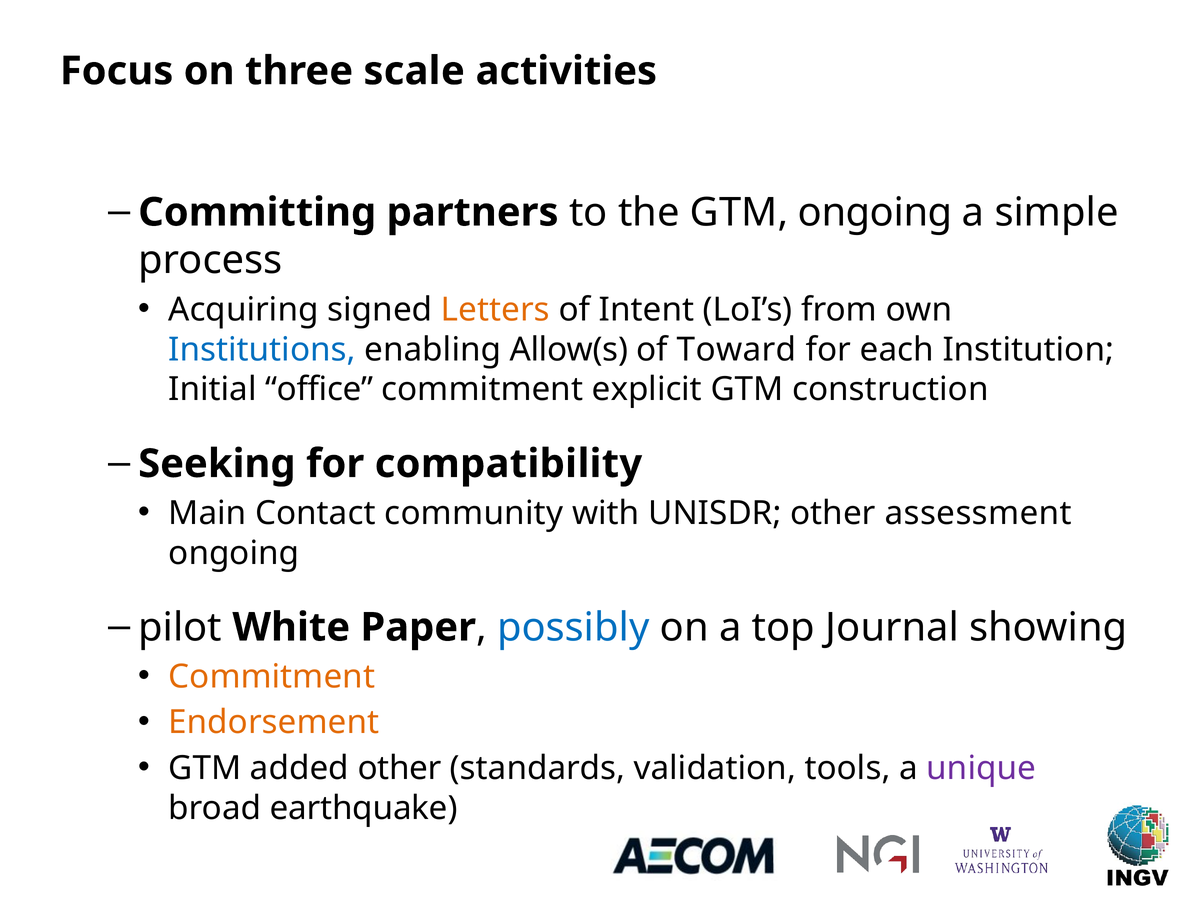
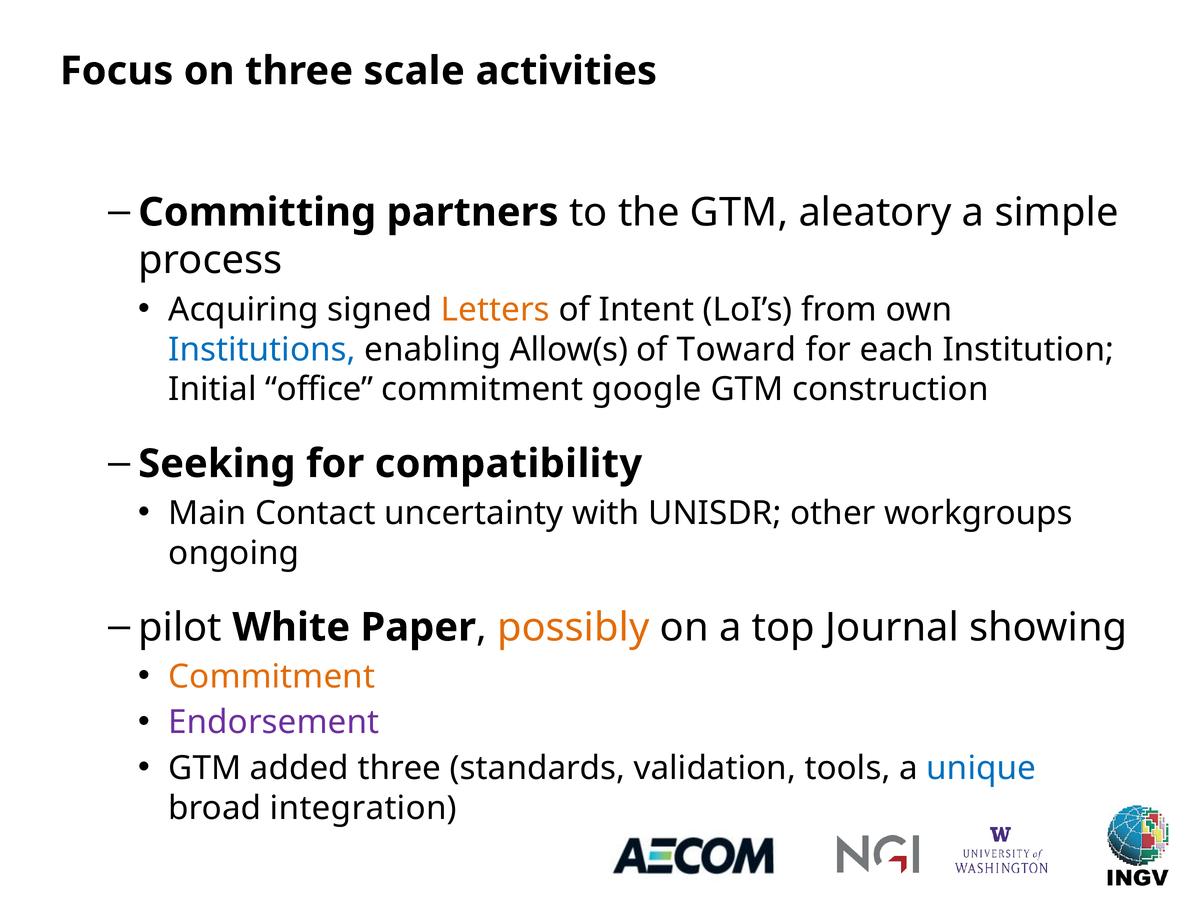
GTM ongoing: ongoing -> aleatory (875, 213)
explicit: explicit -> google (647, 390)
community: community -> uncertainty (474, 513)
assessment: assessment -> workgroups (978, 513)
possibly colour: blue -> orange (573, 628)
Endorsement colour: orange -> purple (274, 723)
added other: other -> three (399, 769)
unique colour: purple -> blue (981, 769)
earthquake: earthquake -> integration (363, 809)
